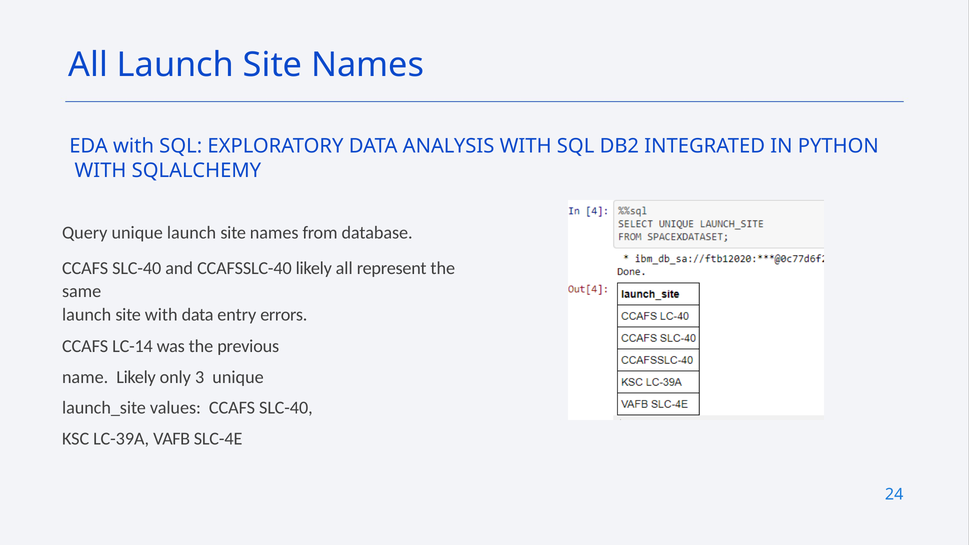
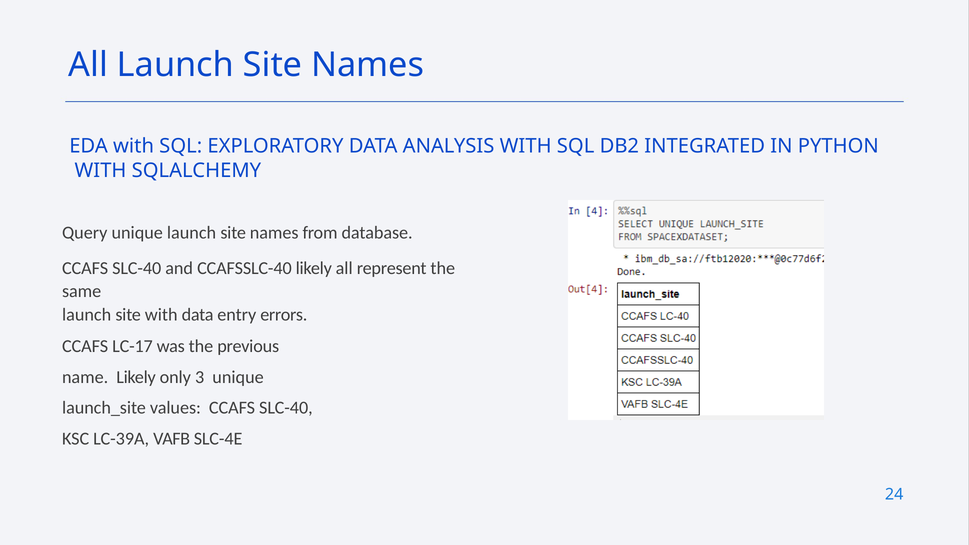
LC-14: LC-14 -> LC-17 (132, 347)
